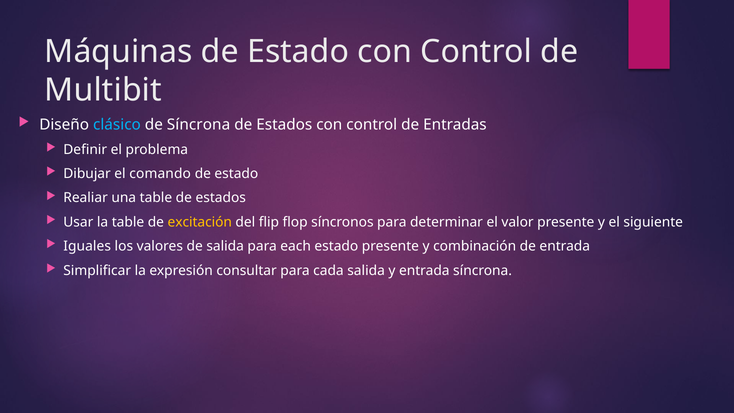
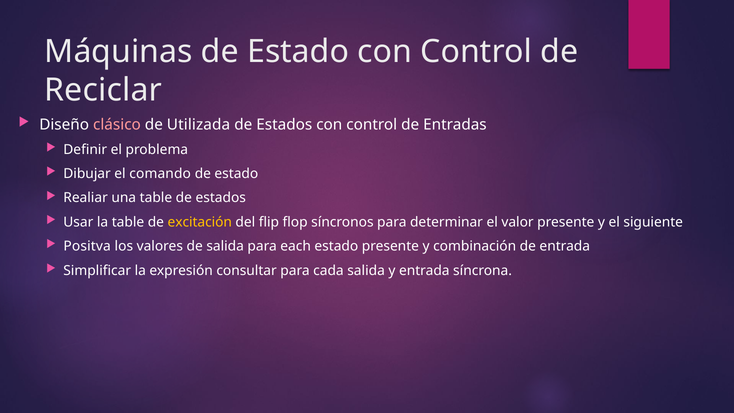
Multibit: Multibit -> Reciclar (103, 90)
clásico colour: light blue -> pink (117, 125)
de Síncrona: Síncrona -> Utilizada (199, 125)
Iguales: Iguales -> Positva (87, 246)
